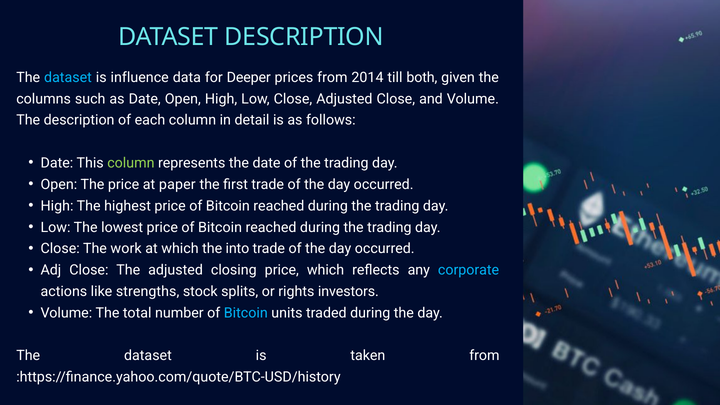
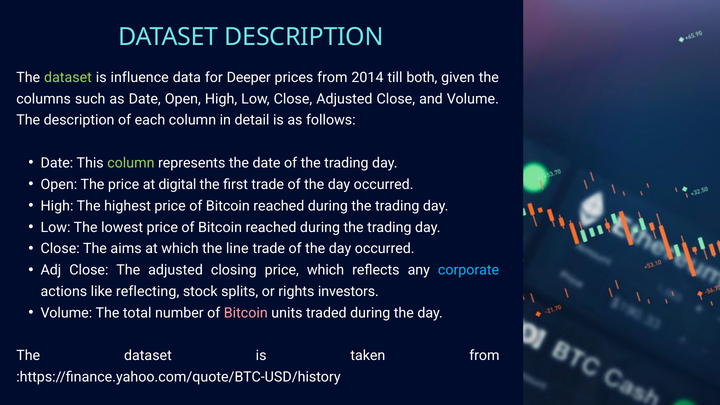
dataset colour: light blue -> light green (68, 77)
paper: paper -> digital (177, 184)
work: work -> aims (126, 249)
into: into -> line (237, 249)
strengths: strengths -> reflecting (148, 292)
Bitcoin colour: light blue -> pink (246, 313)
